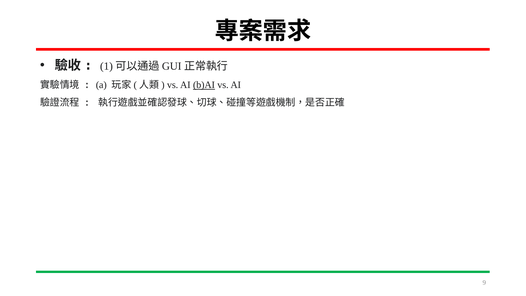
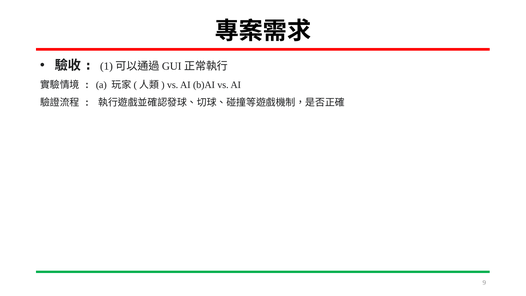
b)AI underline: present -> none (204, 85)
